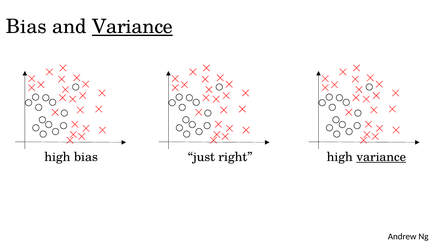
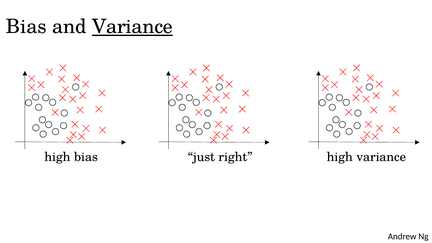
variance underline: present -> none (381, 157)
